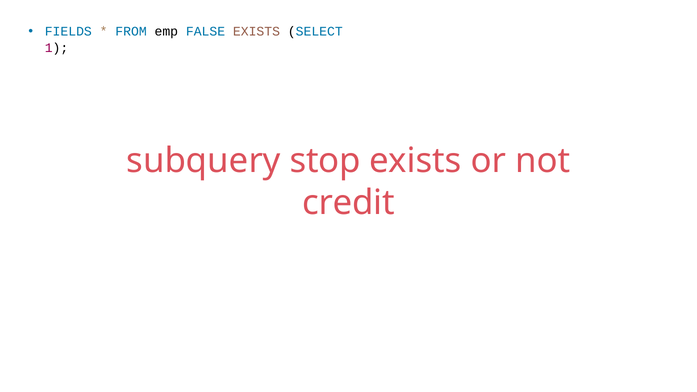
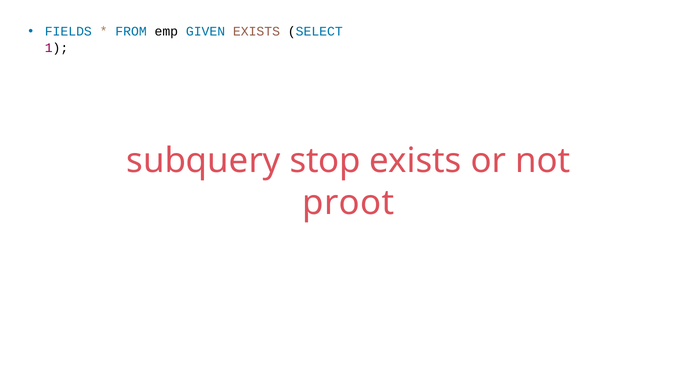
FALSE: FALSE -> GIVEN (206, 31)
credit: credit -> proot (348, 203)
